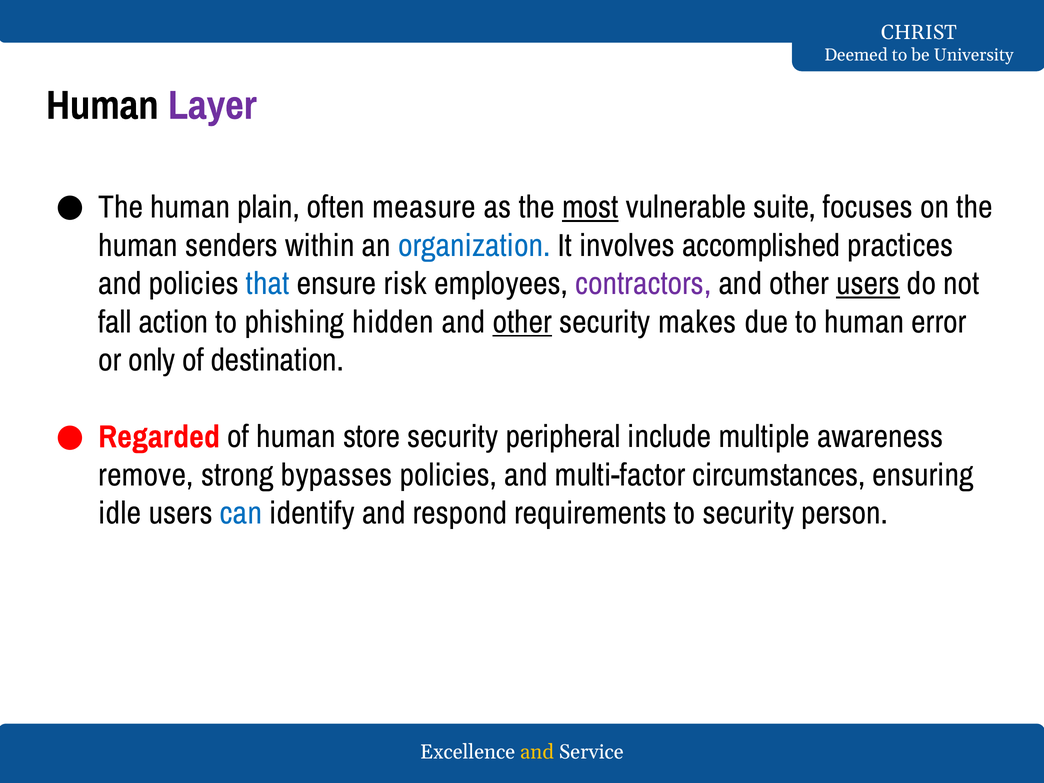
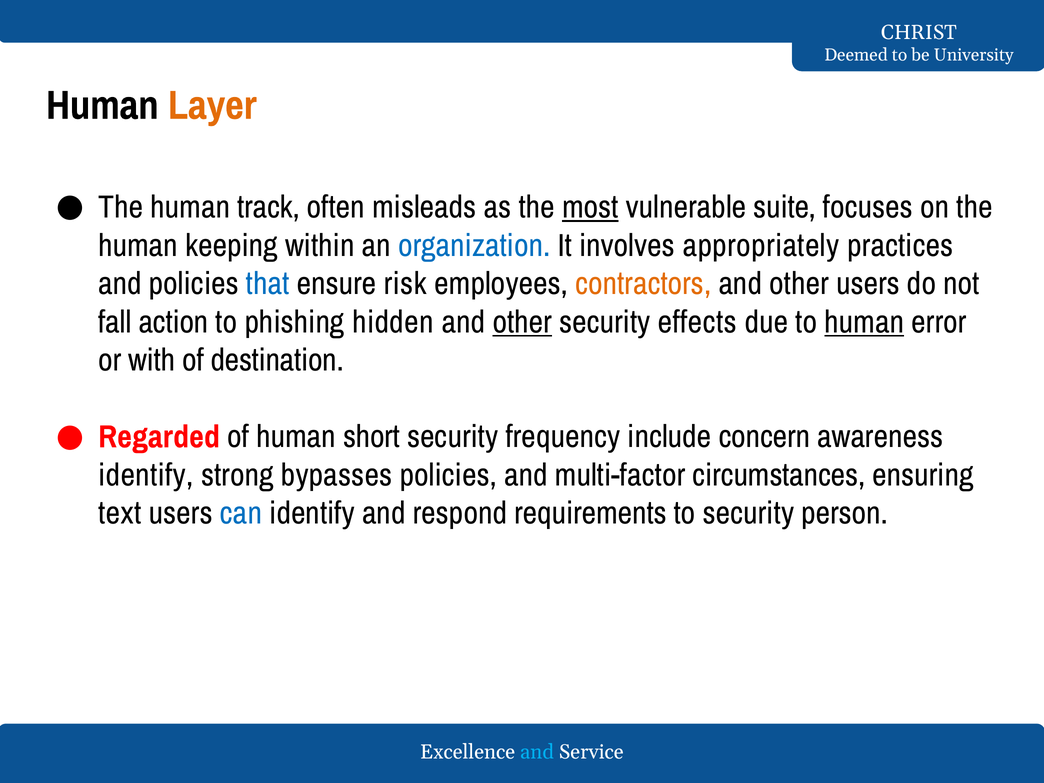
Layer colour: purple -> orange (212, 105)
plain: plain -> track (269, 207)
measure: measure -> misleads (424, 207)
senders: senders -> keeping (232, 246)
accomplished: accomplished -> appropriately (761, 246)
contractors colour: purple -> orange (643, 284)
users underline: present -> none (868, 284)
makes: makes -> effects (697, 322)
human underline: none -> present (864, 322)
only: only -> with (152, 360)
store: store -> short (372, 437)
peripheral: peripheral -> frequency (563, 437)
multiple: multiple -> concern (764, 437)
remove: remove -> identify (146, 475)
idle: idle -> text (120, 513)
and colour: yellow -> light blue (537, 752)
